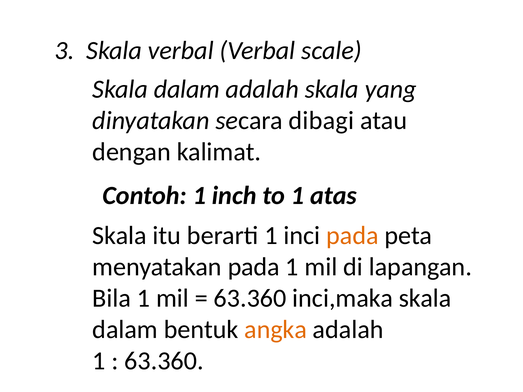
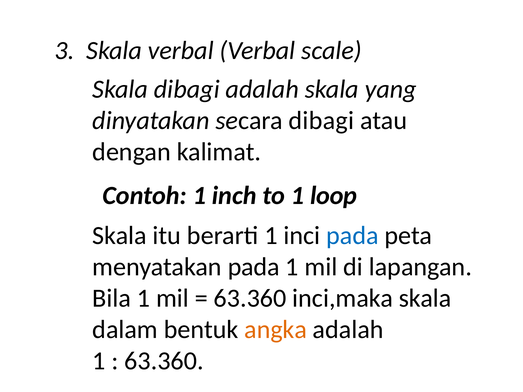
dalam: dalam -> dibagi (187, 89)
atas: atas -> loop (334, 196)
pada colour: orange -> blue (352, 236)
